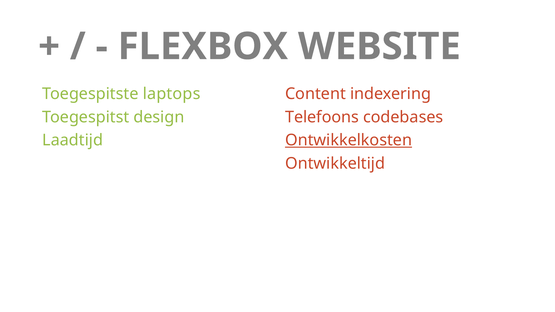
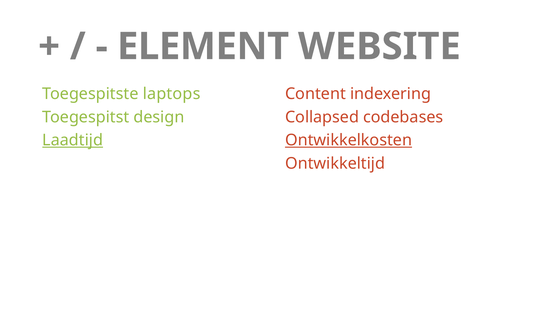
FLEXBOX: FLEXBOX -> ELEMENT (203, 47)
Telefoons: Telefoons -> Collapsed (322, 117)
Laadtijd underline: none -> present (73, 140)
